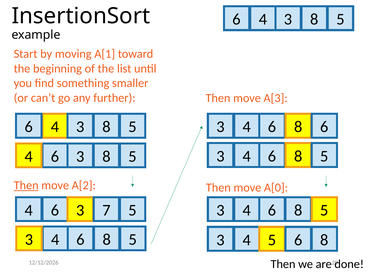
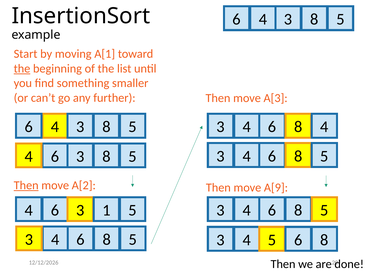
the underline: none -> present (22, 69)
8 6: 6 -> 4 (324, 127)
A[0: A[0 -> A[9 (276, 188)
7: 7 -> 1 (106, 210)
